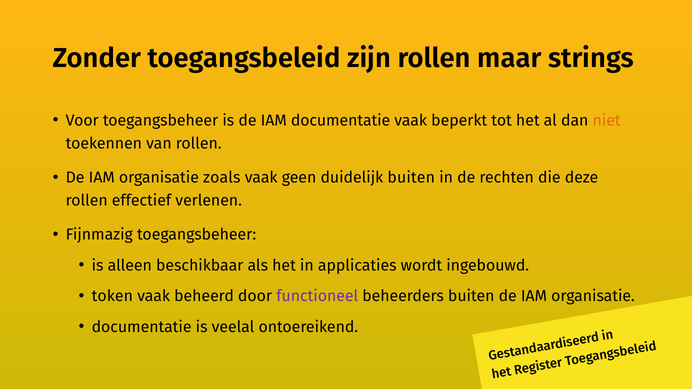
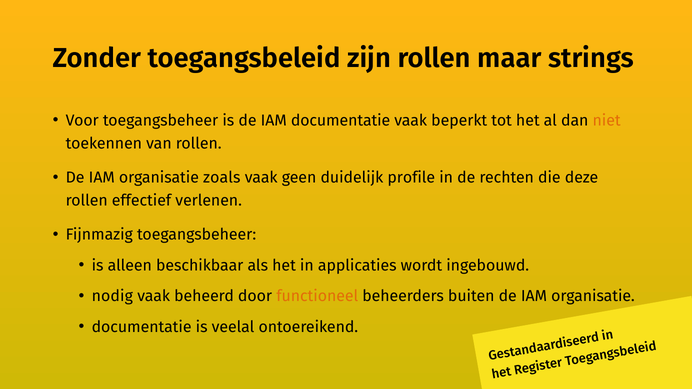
duidelijk buiten: buiten -> profile (411, 178)
token: token -> nodig (112, 296)
functioneel colour: purple -> orange (317, 296)
